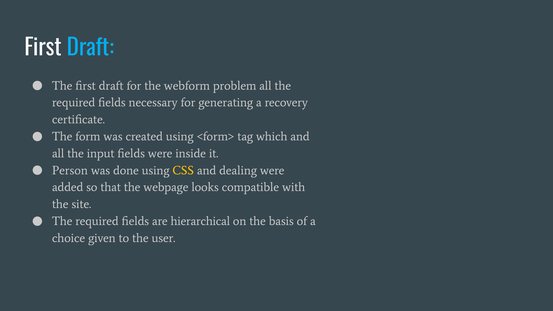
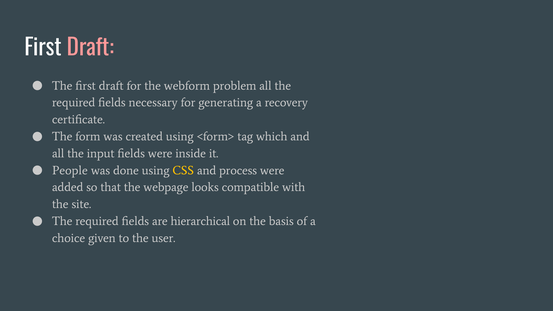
Draft colour: light blue -> pink (90, 48)
Person: Person -> People (70, 170)
dealing: dealing -> process (238, 170)
